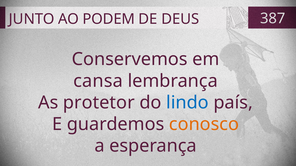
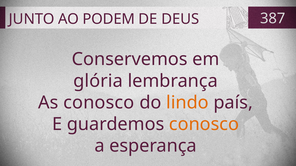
cansa: cansa -> glória (98, 81)
As protetor: protetor -> conosco (99, 103)
lindo colour: blue -> orange (187, 103)
